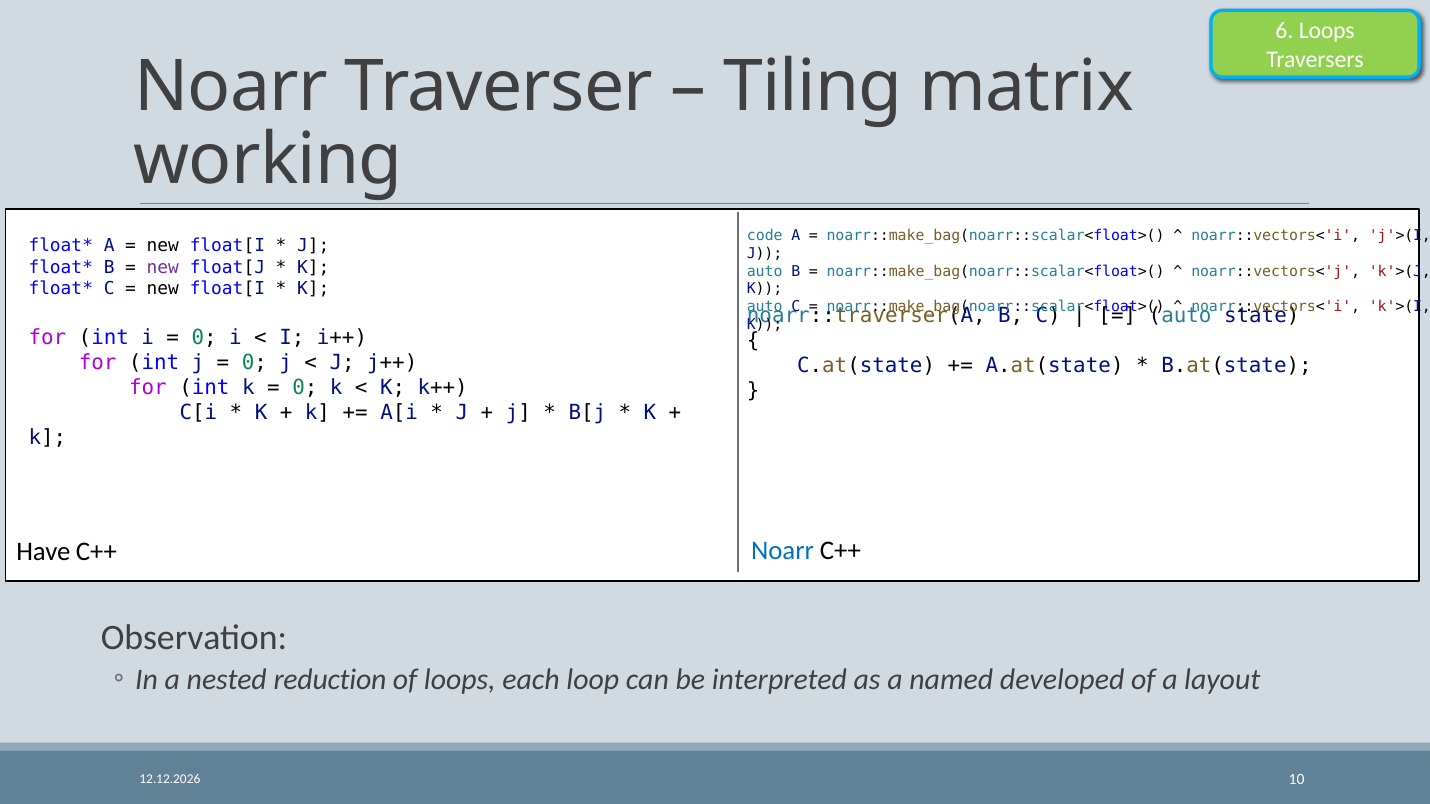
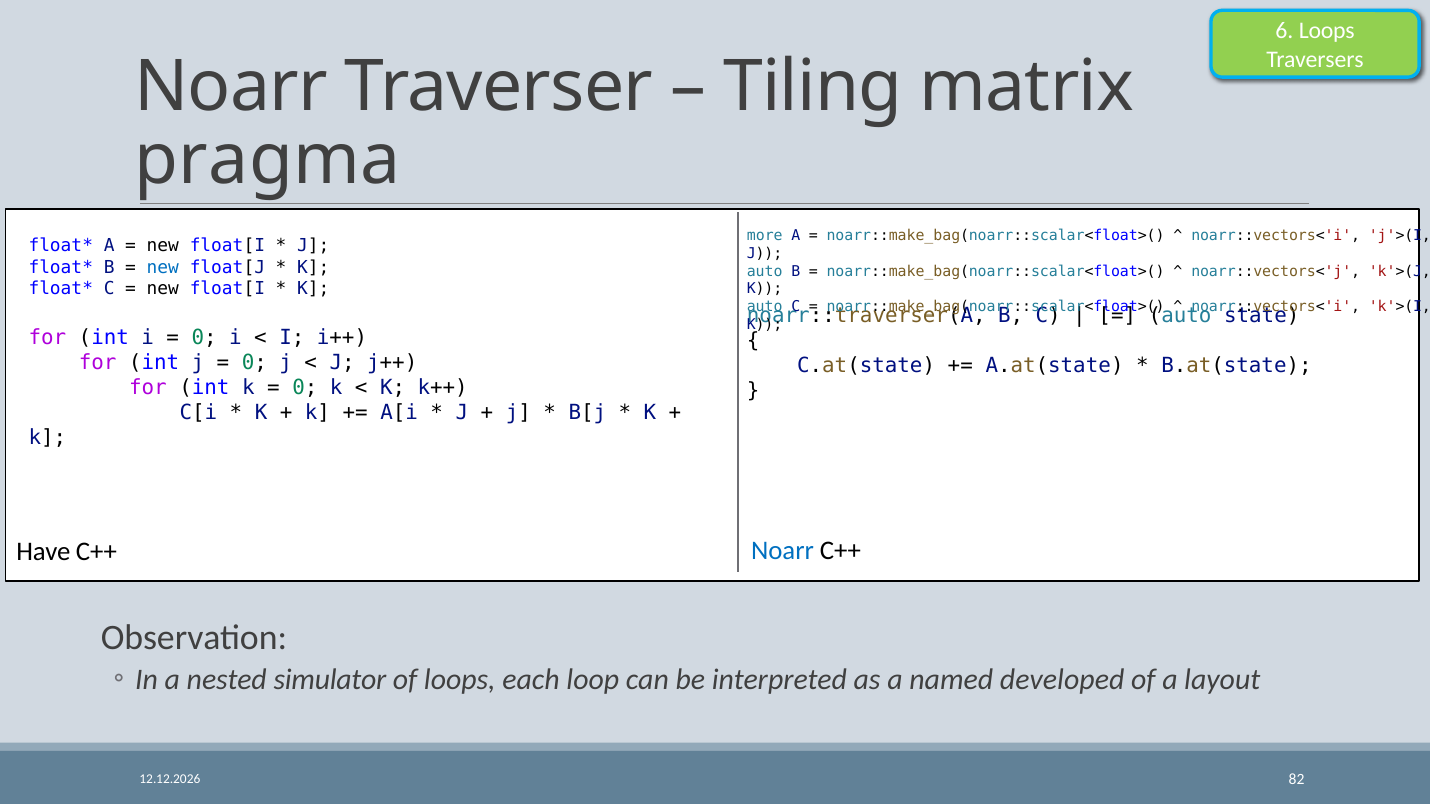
working: working -> pragma (267, 160)
code: code -> more (765, 236)
new colour: purple -> blue (163, 267)
reduction: reduction -> simulator (330, 680)
10: 10 -> 82 (1297, 780)
